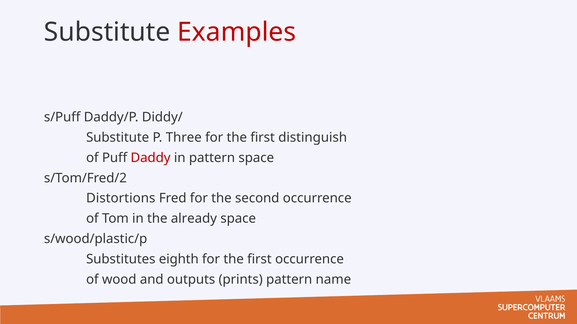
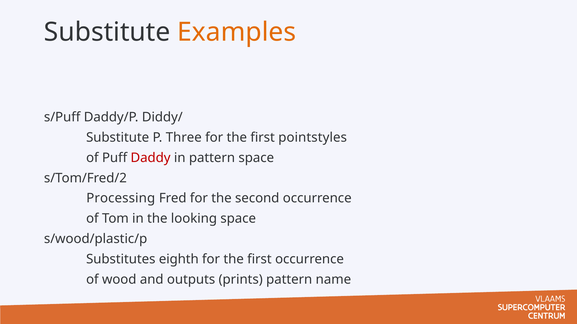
Examples colour: red -> orange (237, 32)
distinguish: distinguish -> pointstyles (313, 138)
Distortions: Distortions -> Processing (121, 199)
already: already -> looking (194, 219)
